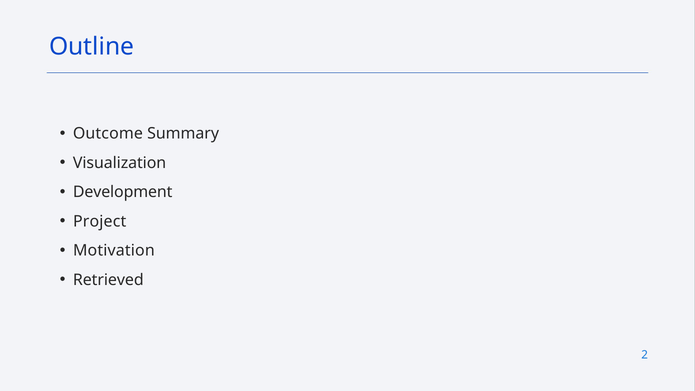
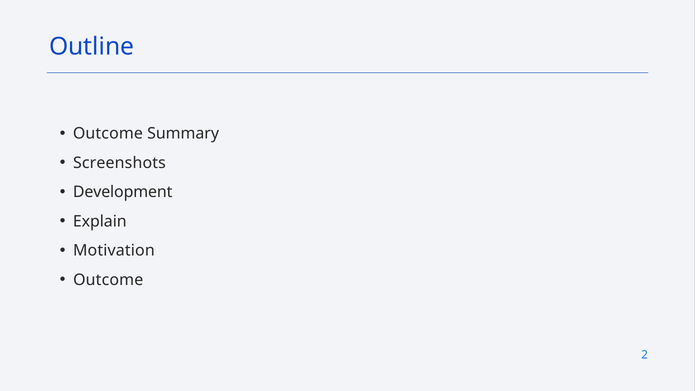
Visualization: Visualization -> Screenshots (119, 163)
Project: Project -> Explain (100, 221)
Retrieved: Retrieved -> Outcome (108, 280)
